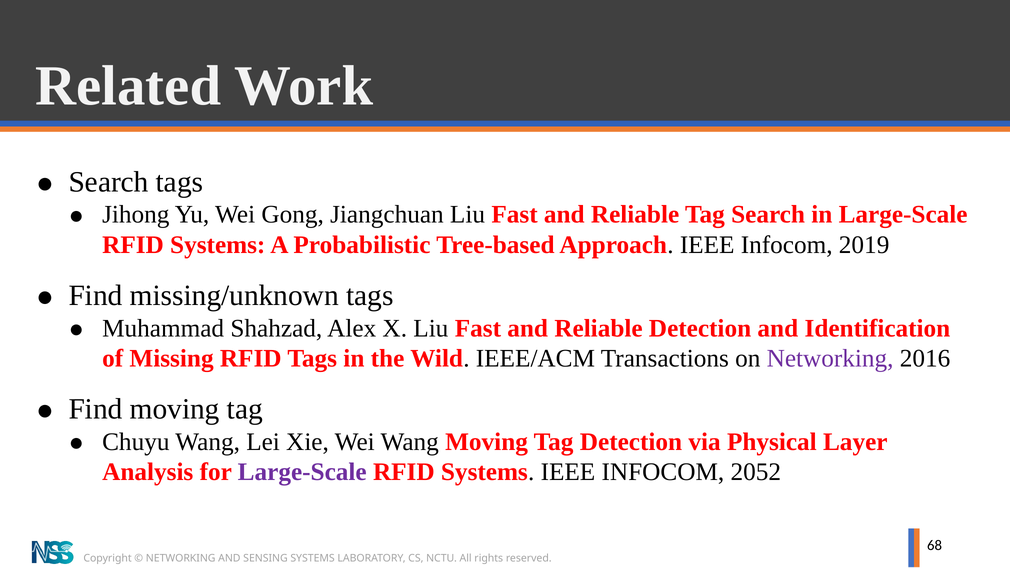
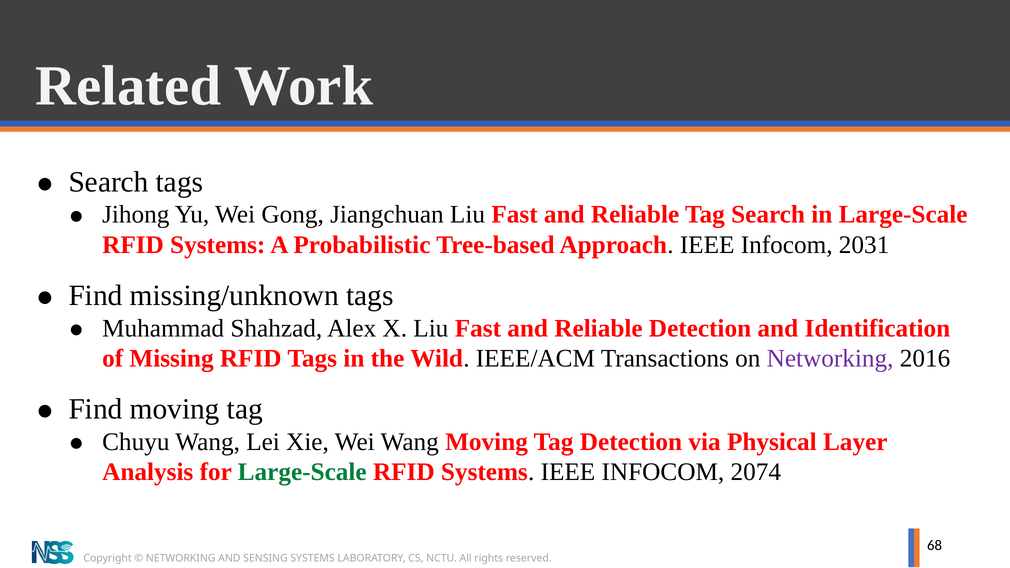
2019: 2019 -> 2031 (864, 245)
Large-Scale colour: purple -> green (302, 472)
2052: 2052 -> 2074 (756, 472)
